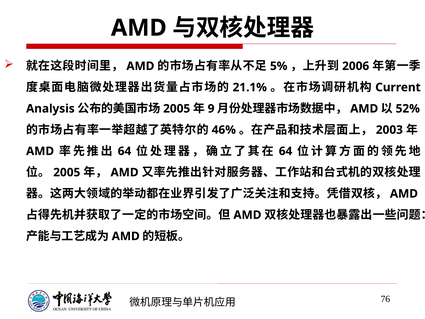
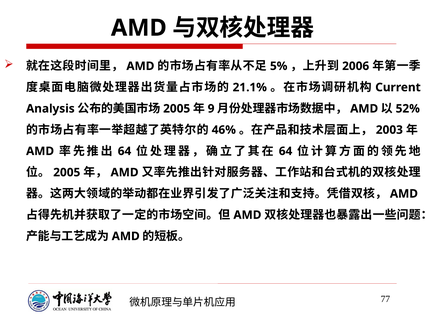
76: 76 -> 77 (385, 299)
